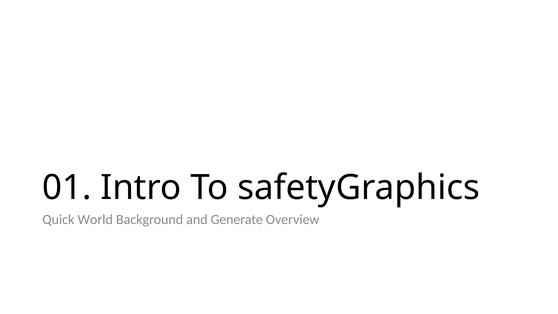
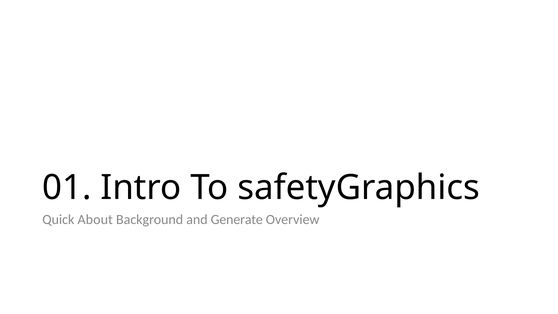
World: World -> About (95, 220)
